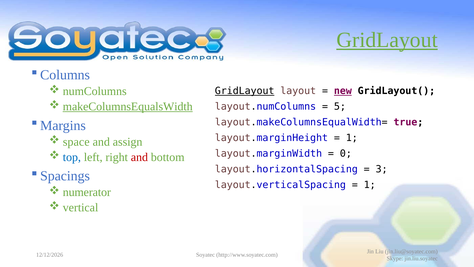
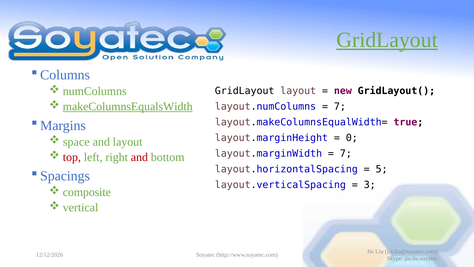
GridLayout underline: present -> none (245, 91)
new underline: present -> none (343, 91)
5: 5 -> 7 (340, 106)
1: 1 -> 0 (352, 138)
and assign: assign -> layout (128, 142)
0: 0 -> 7 (346, 153)
top colour: blue -> red (72, 157)
3: 3 -> 5 (382, 169)
1: 1 -> 3 (370, 185)
numerator: numerator -> composite (87, 192)
